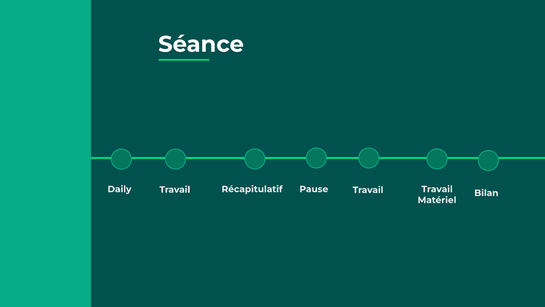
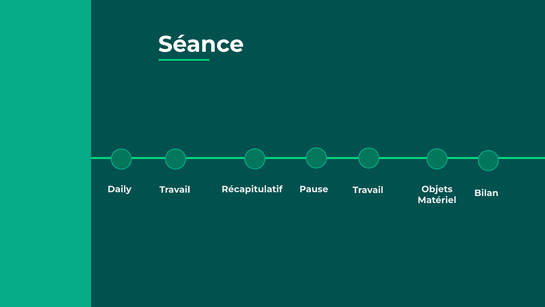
Travail Travail: Travail -> Objets (437, 189)
